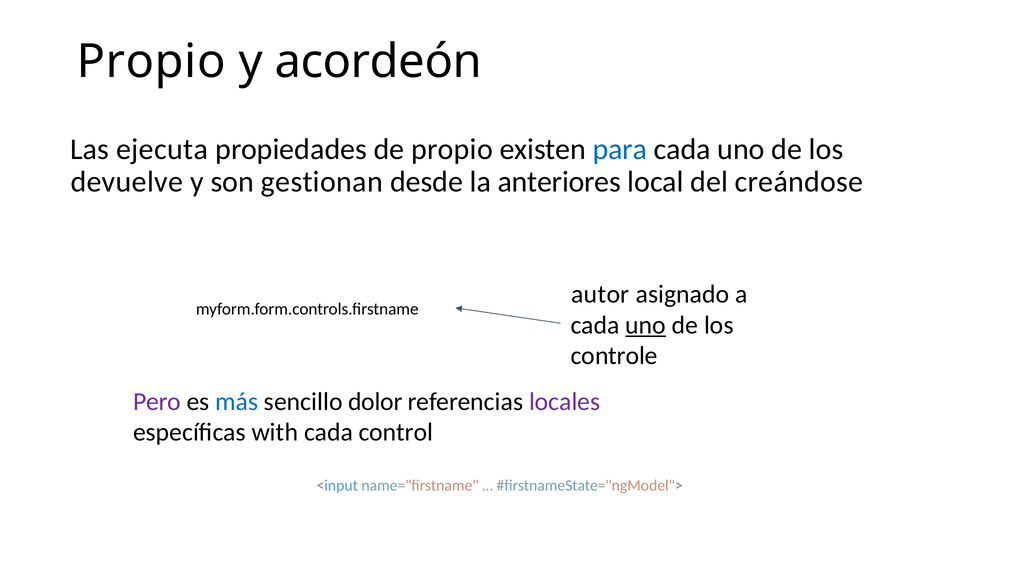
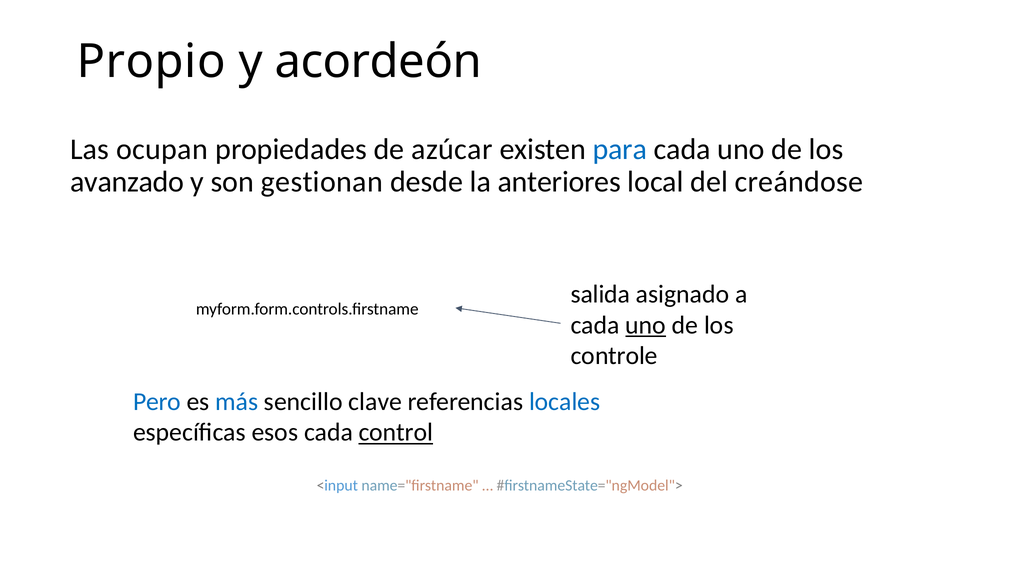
ejecuta: ejecuta -> ocupan (162, 149)
de propio: propio -> azúcar (452, 149)
devuelve: devuelve -> avanzado (127, 182)
autor: autor -> salida (601, 294)
Pero colour: purple -> blue (157, 402)
dolor: dolor -> clave (375, 402)
locales colour: purple -> blue (565, 402)
with: with -> esos (275, 433)
control underline: none -> present (396, 433)
